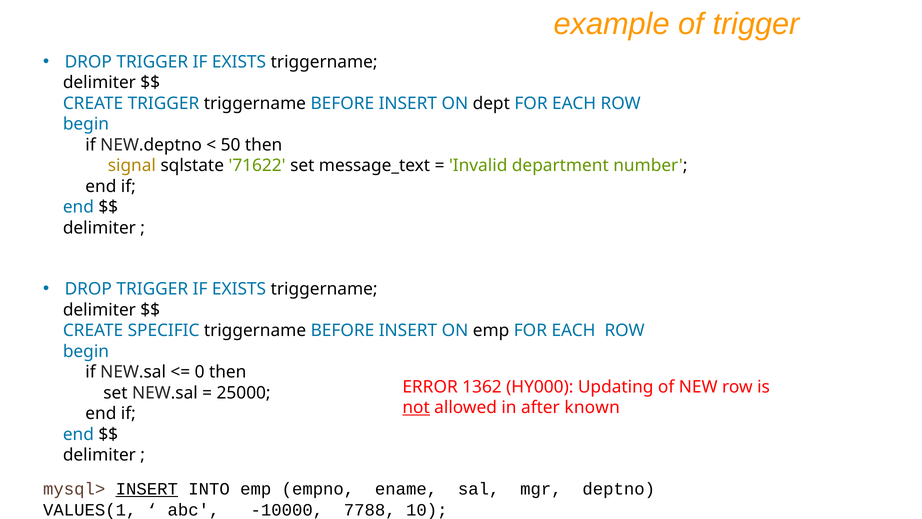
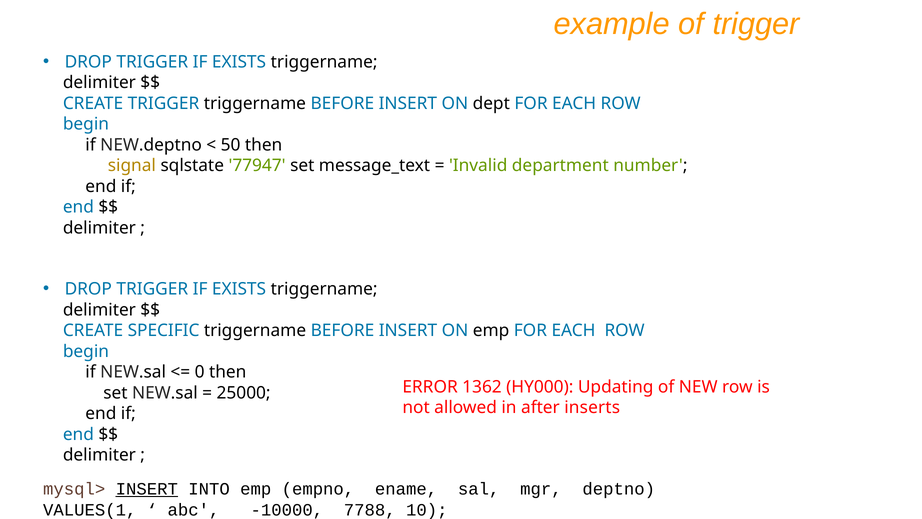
71622: 71622 -> 77947 (257, 166)
not underline: present -> none (416, 407)
known: known -> inserts (592, 407)
